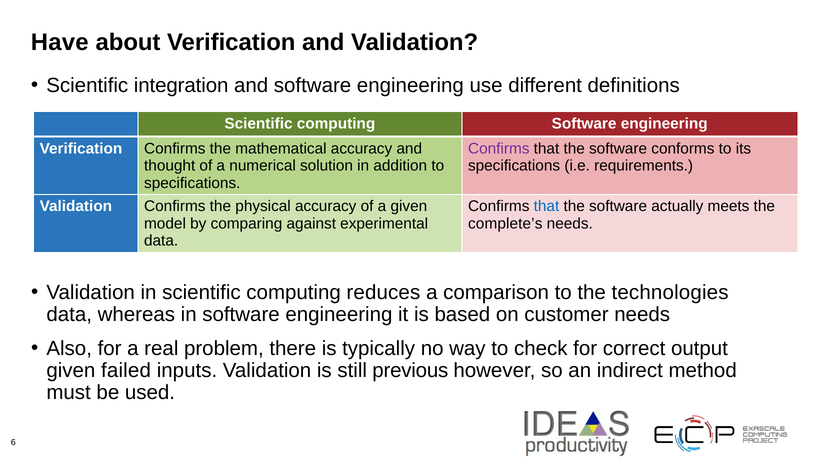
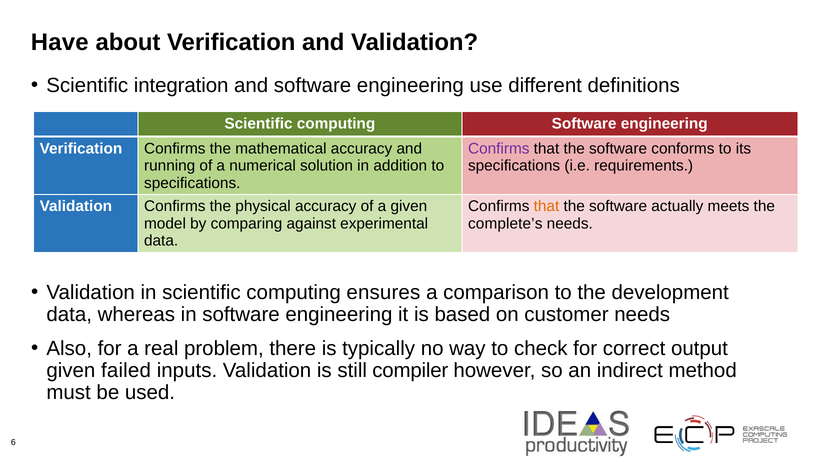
thought: thought -> running (170, 166)
that colour: blue -> orange (546, 206)
reduces: reduces -> ensures (383, 292)
technologies: technologies -> development (670, 292)
previous: previous -> compiler (410, 370)
